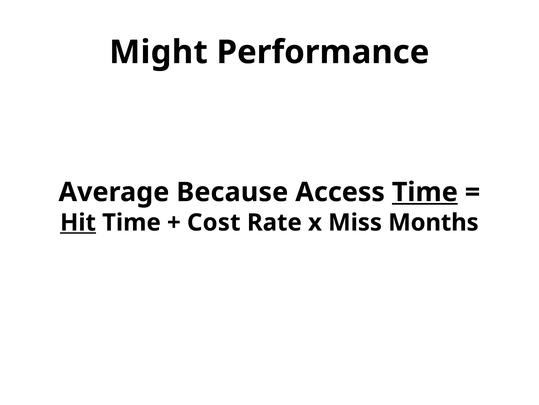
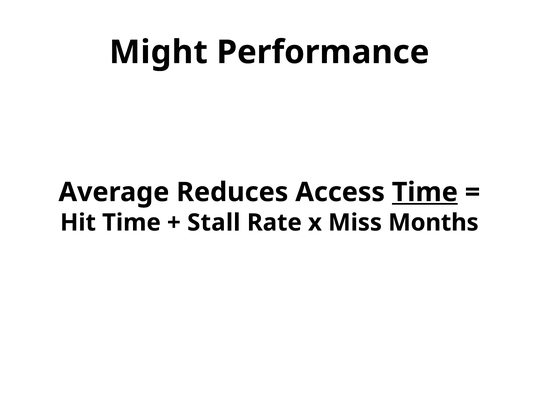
Because: Because -> Reduces (232, 192)
Hit underline: present -> none (78, 222)
Cost: Cost -> Stall (214, 222)
